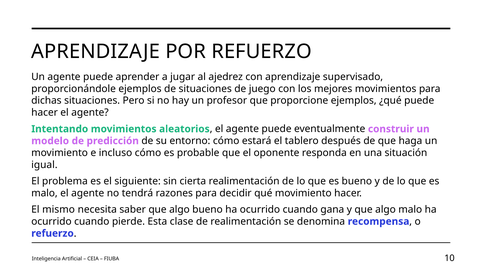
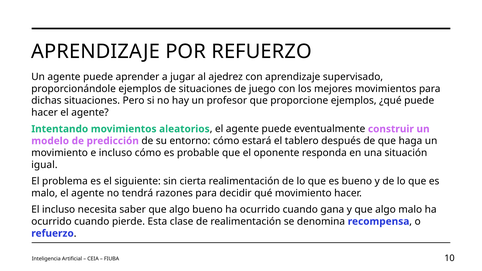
El mismo: mismo -> incluso (59, 210)
